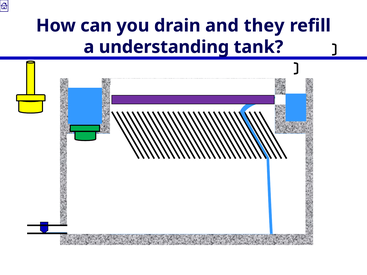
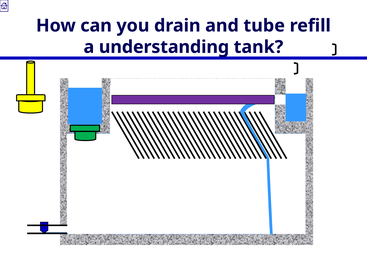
they: they -> tube (264, 26)
